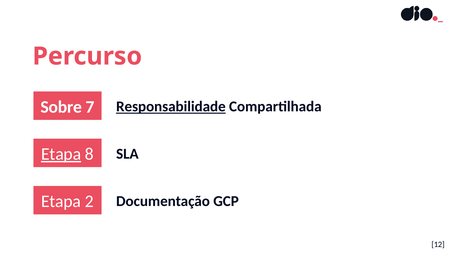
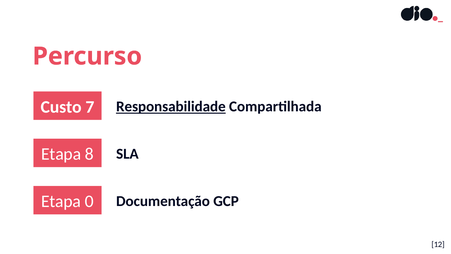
Sobre: Sobre -> Custo (61, 107)
Etapa underline: present -> none (61, 154)
2: 2 -> 0 (89, 201)
